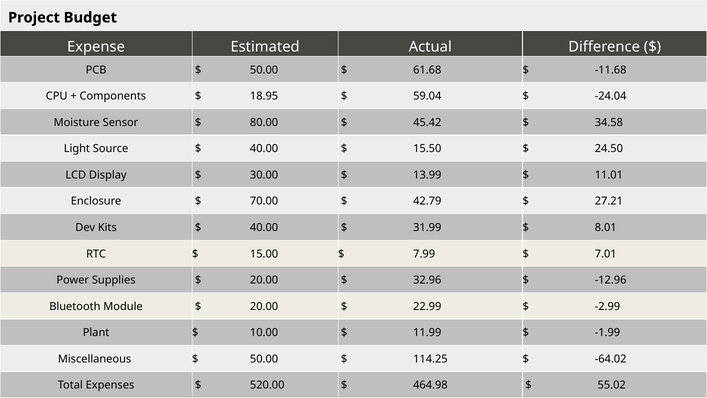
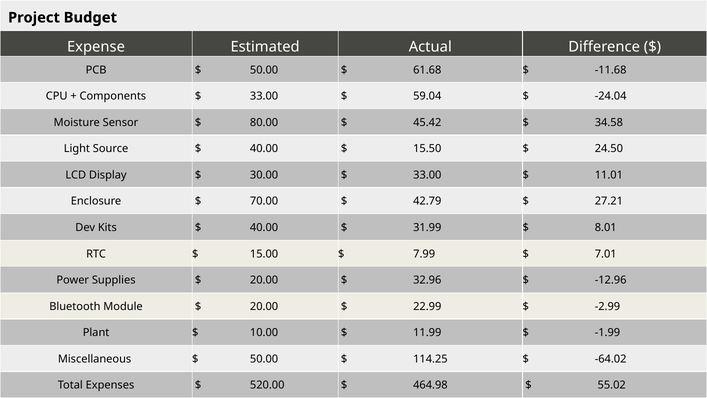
18.95: 18.95 -> 33.00 (264, 96)
13.99: 13.99 -> 33.00 (427, 175)
